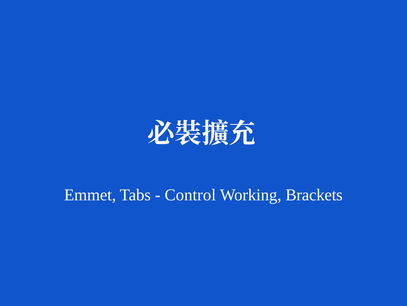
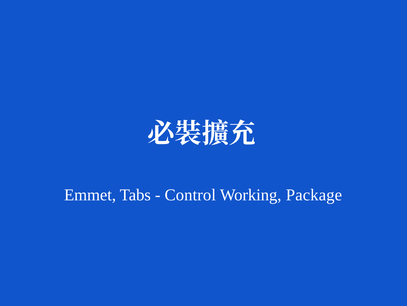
Brackets: Brackets -> Package (314, 195)
